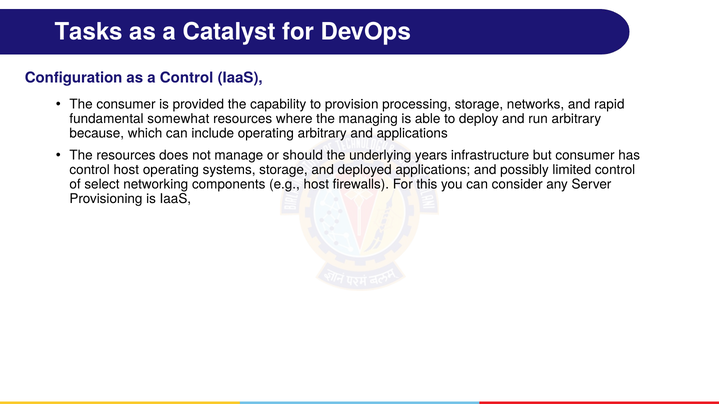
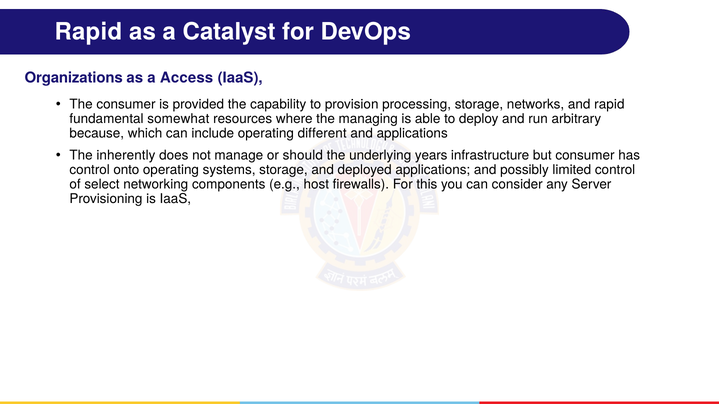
Tasks: Tasks -> Rapid (89, 32)
Configuration: Configuration -> Organizations (74, 78)
a Control: Control -> Access (187, 78)
operating arbitrary: arbitrary -> different (322, 133)
The resources: resources -> inherently (126, 155)
control host: host -> onto (126, 170)
